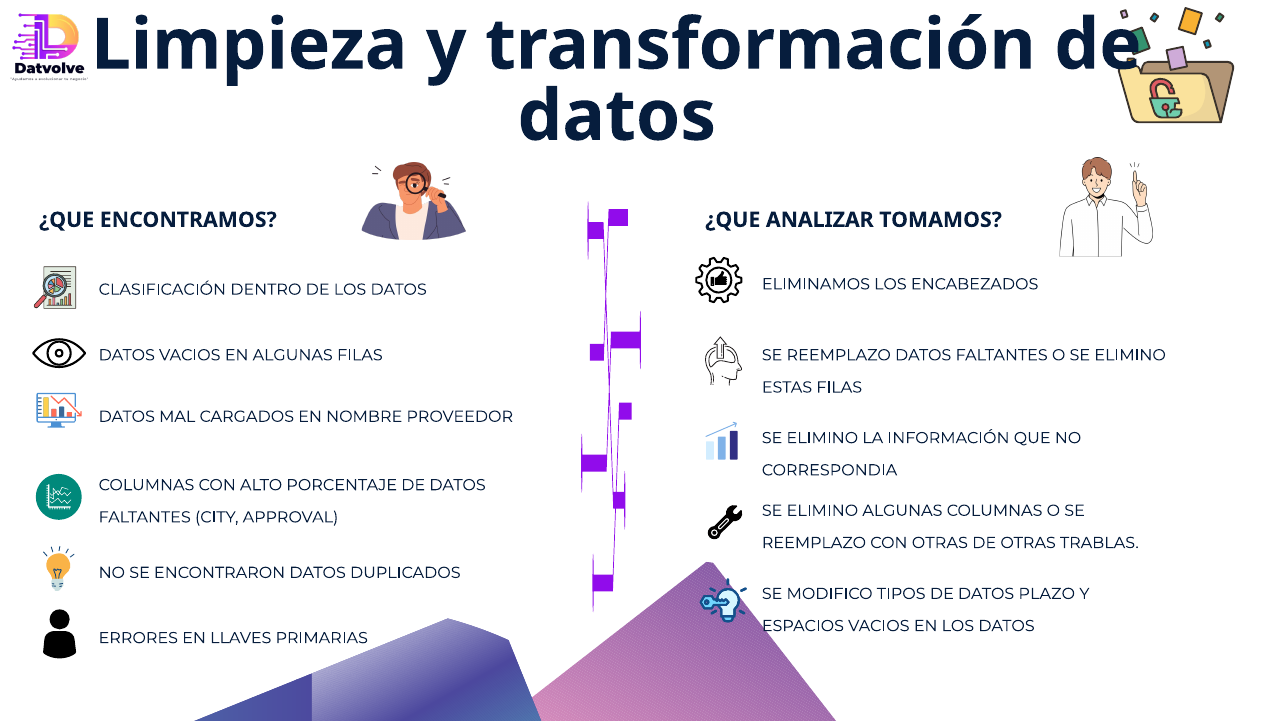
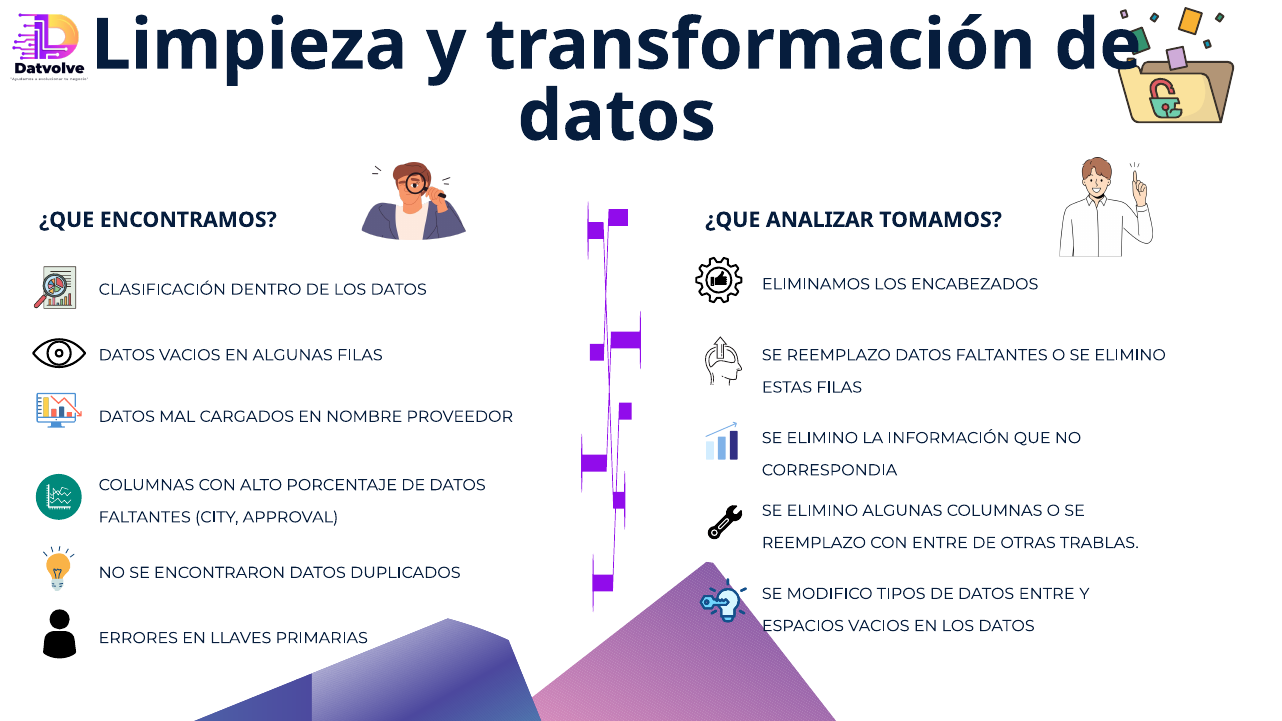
CON OTRAS: OTRAS -> ENTRE (940, 543)
DATOS PLAZO: PLAZO -> ENTRE (1047, 594)
